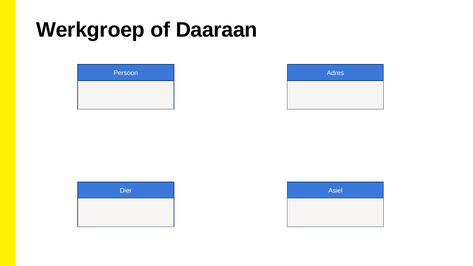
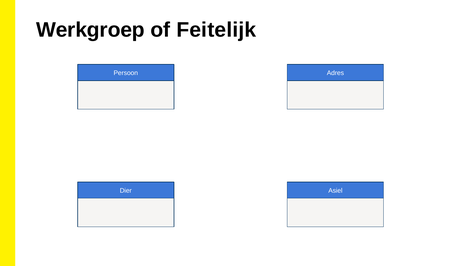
Daaraan: Daaraan -> Feitelijk (216, 30)
